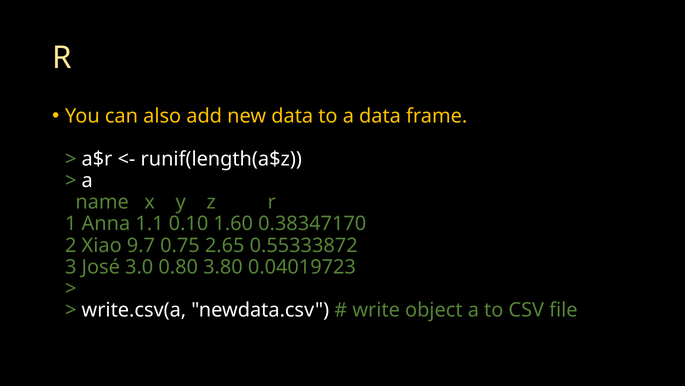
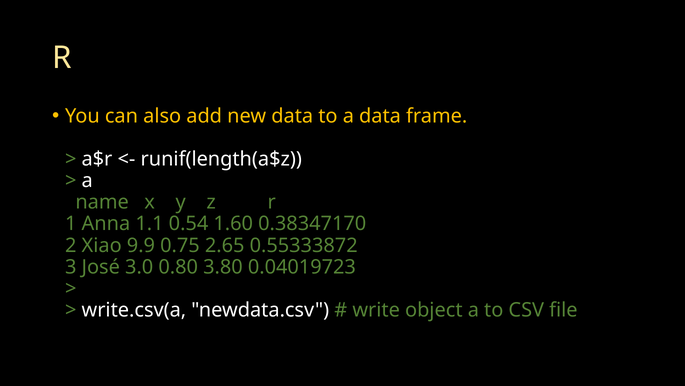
0.10: 0.10 -> 0.54 (189, 223)
9.7: 9.7 -> 9.9 (141, 245)
